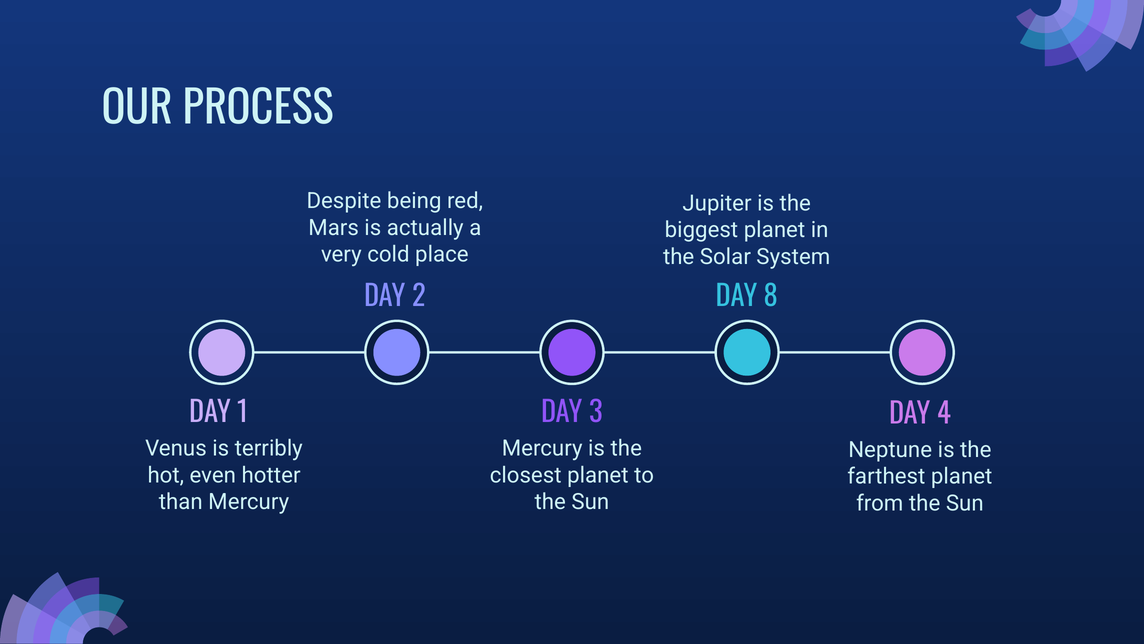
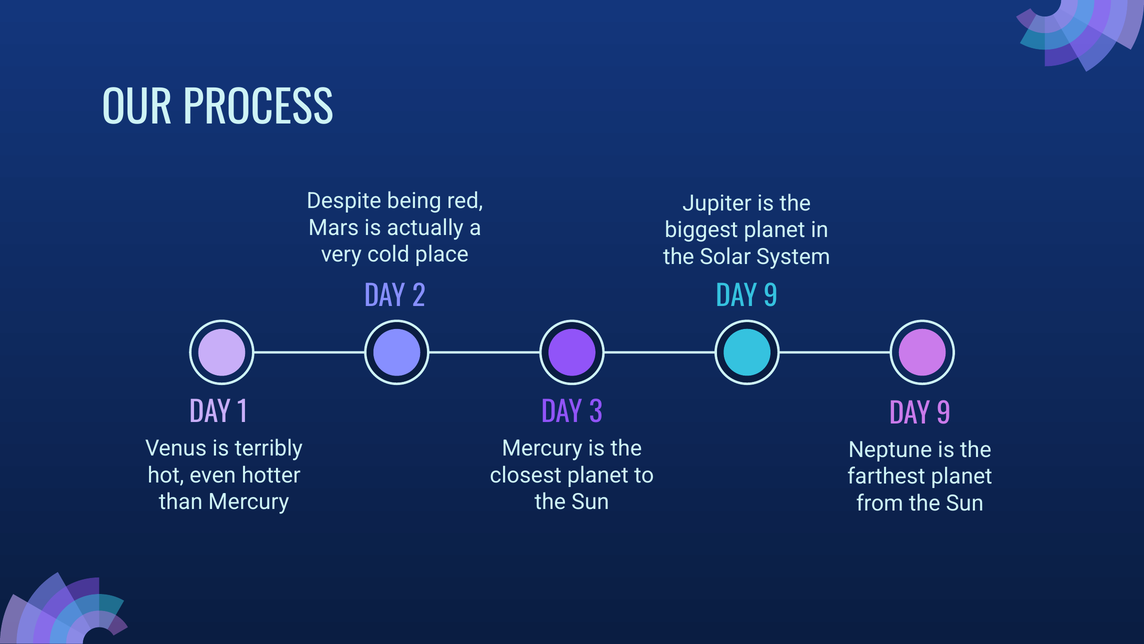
2 DAY 8: 8 -> 9 (771, 297)
3 DAY 4: 4 -> 9 (944, 414)
